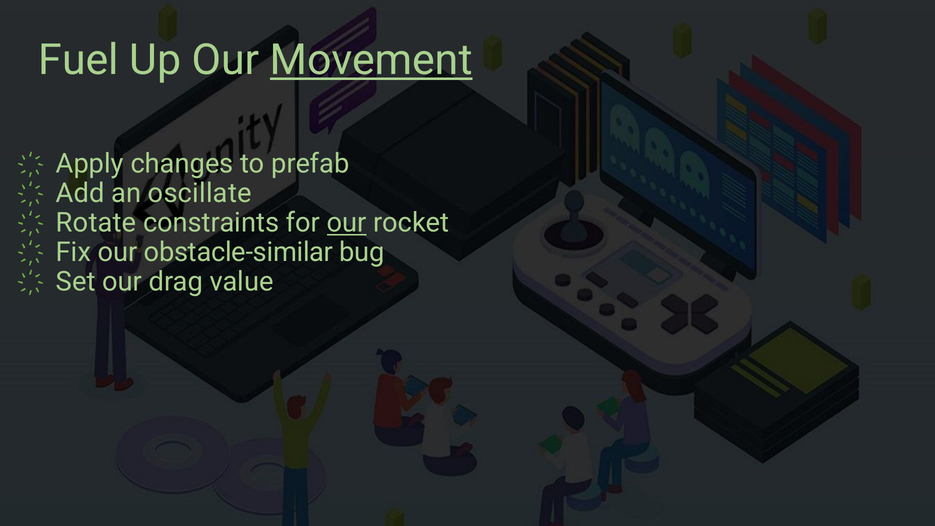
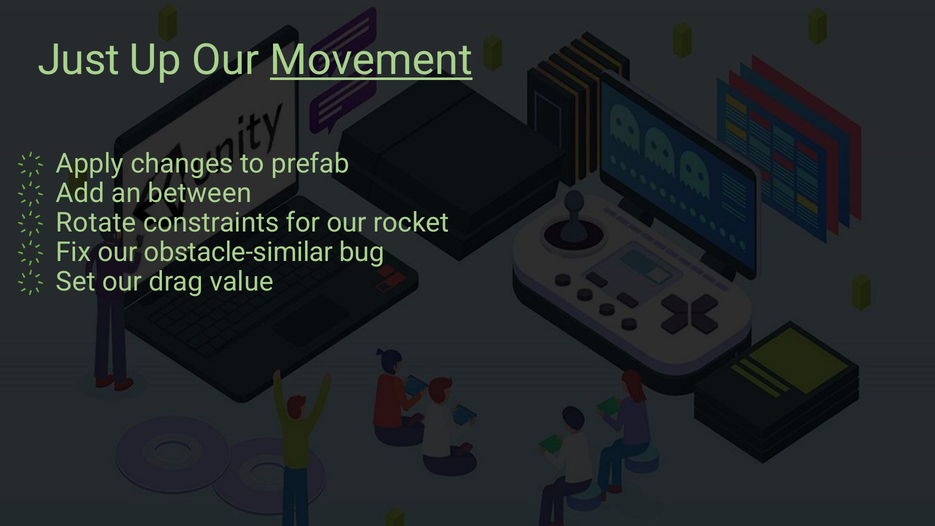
Fuel: Fuel -> Just (79, 60)
oscillate: oscillate -> between (200, 193)
our underline: present -> none (347, 223)
